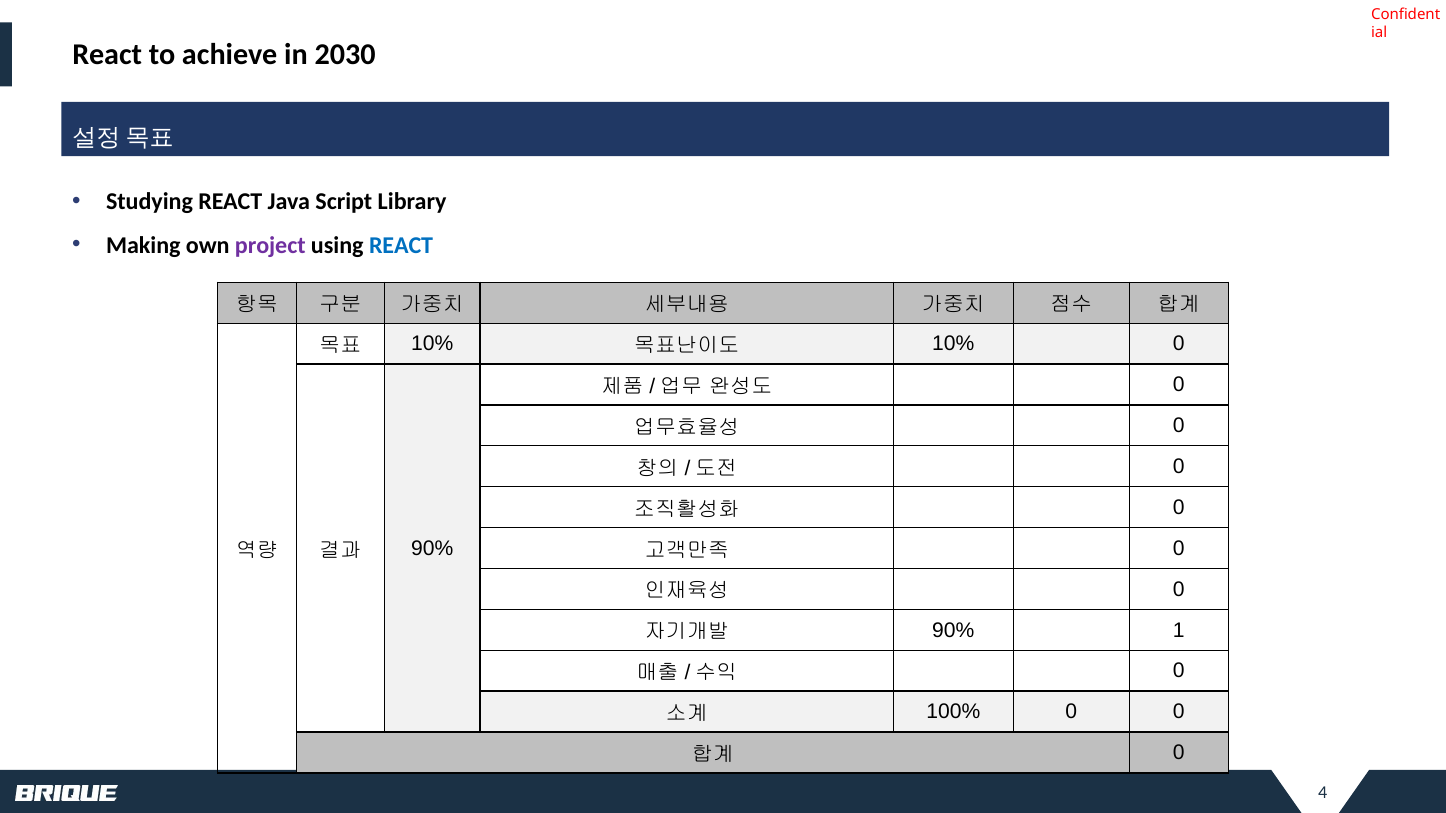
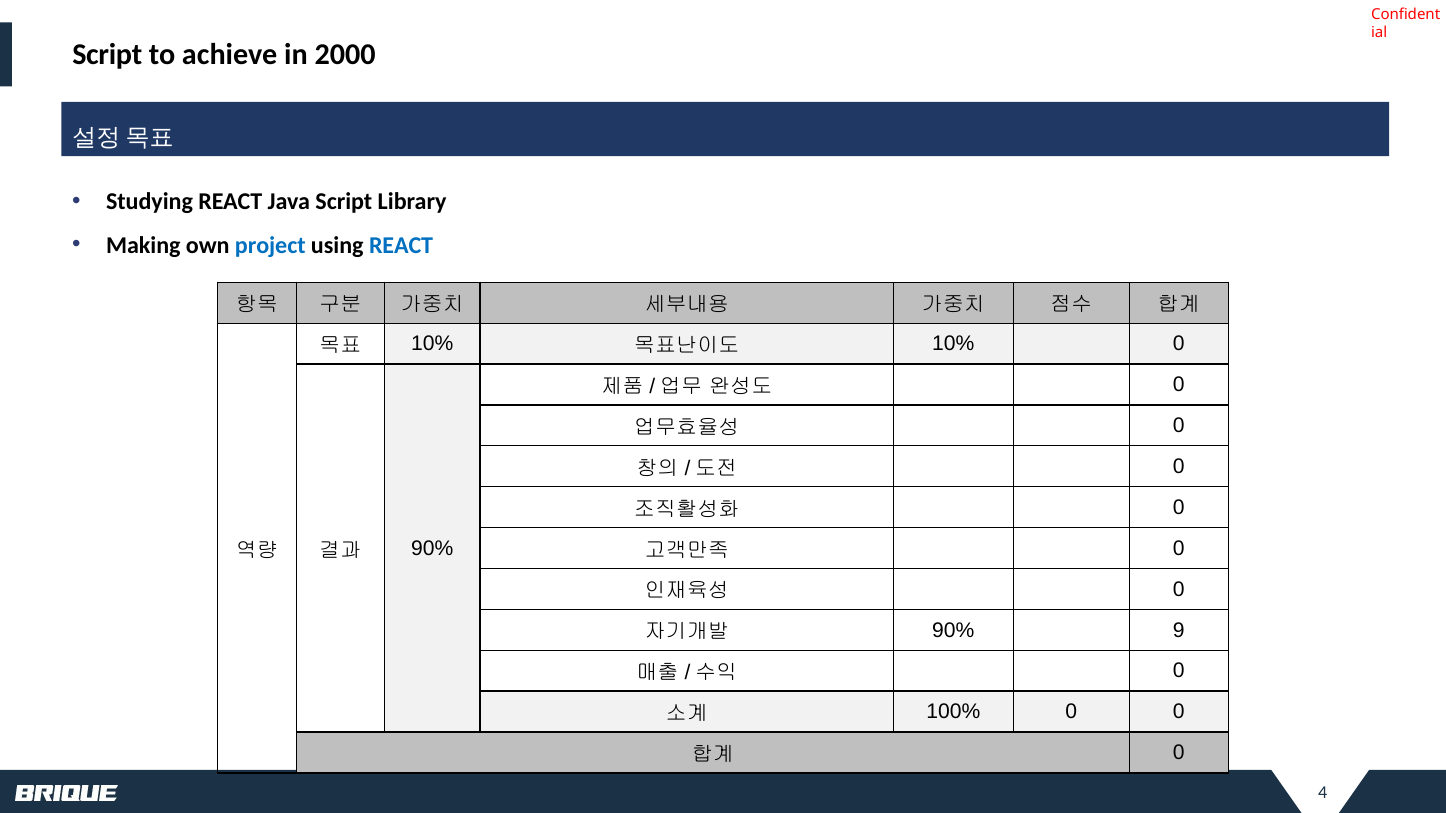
React: React -> Script (107, 54)
2030: 2030 -> 2000 (345, 54)
project colour: purple -> blue (270, 245)
1: 1 -> 9 (1179, 630)
